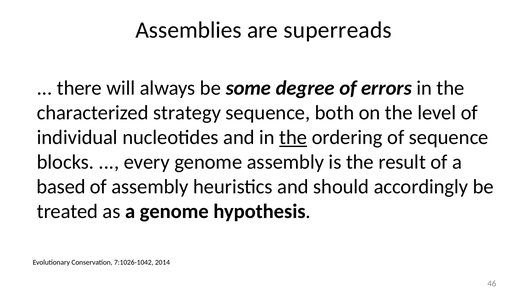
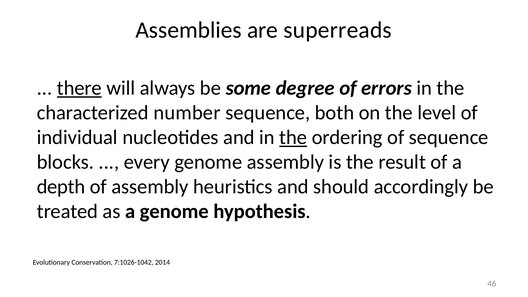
there underline: none -> present (79, 88)
strategy: strategy -> number (187, 113)
based: based -> depth (61, 187)
